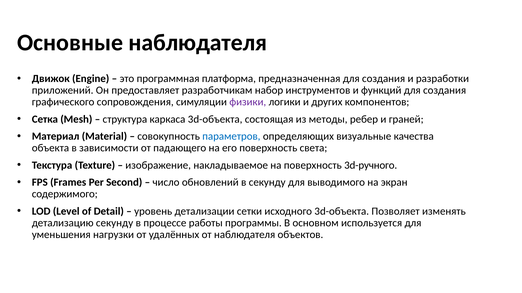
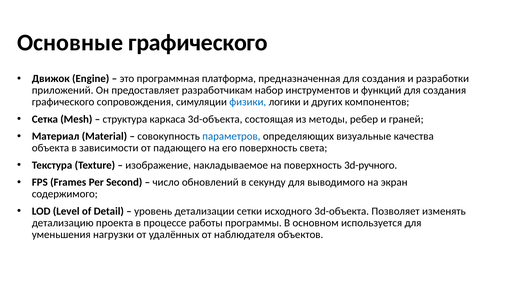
Основные наблюдателя: наблюдателя -> графического (198, 43)
физики colour: purple -> blue (248, 102)
детализацию секунду: секунду -> проекта (115, 223)
